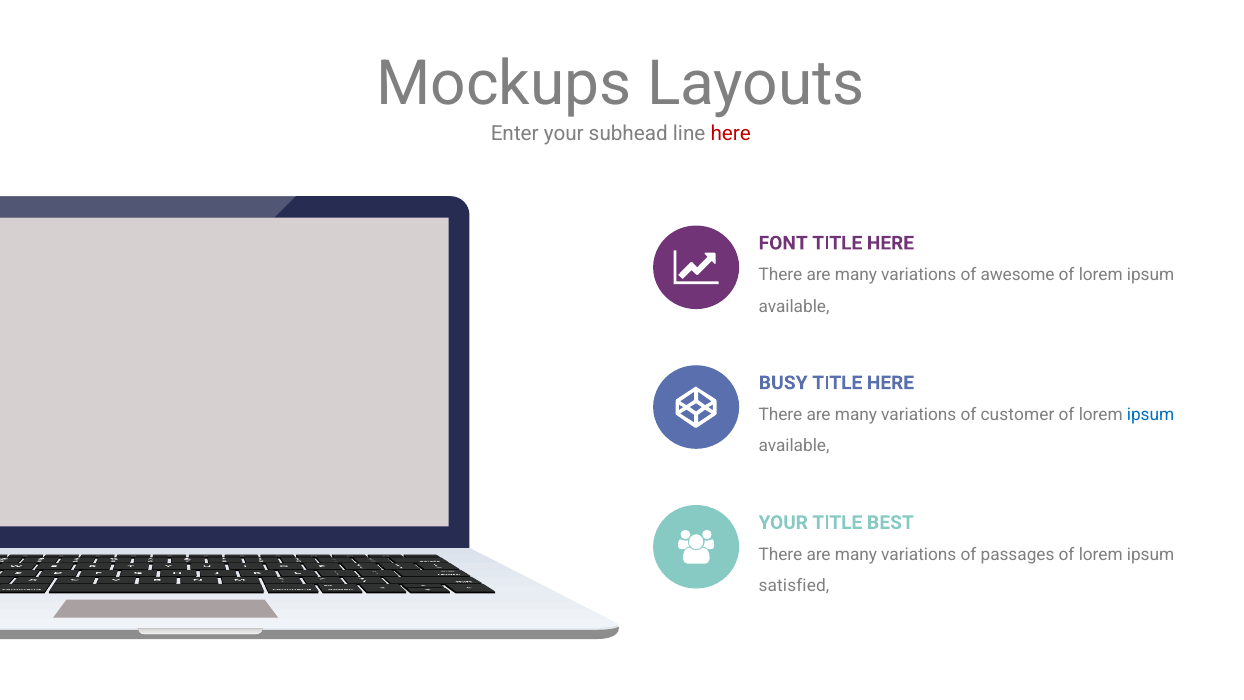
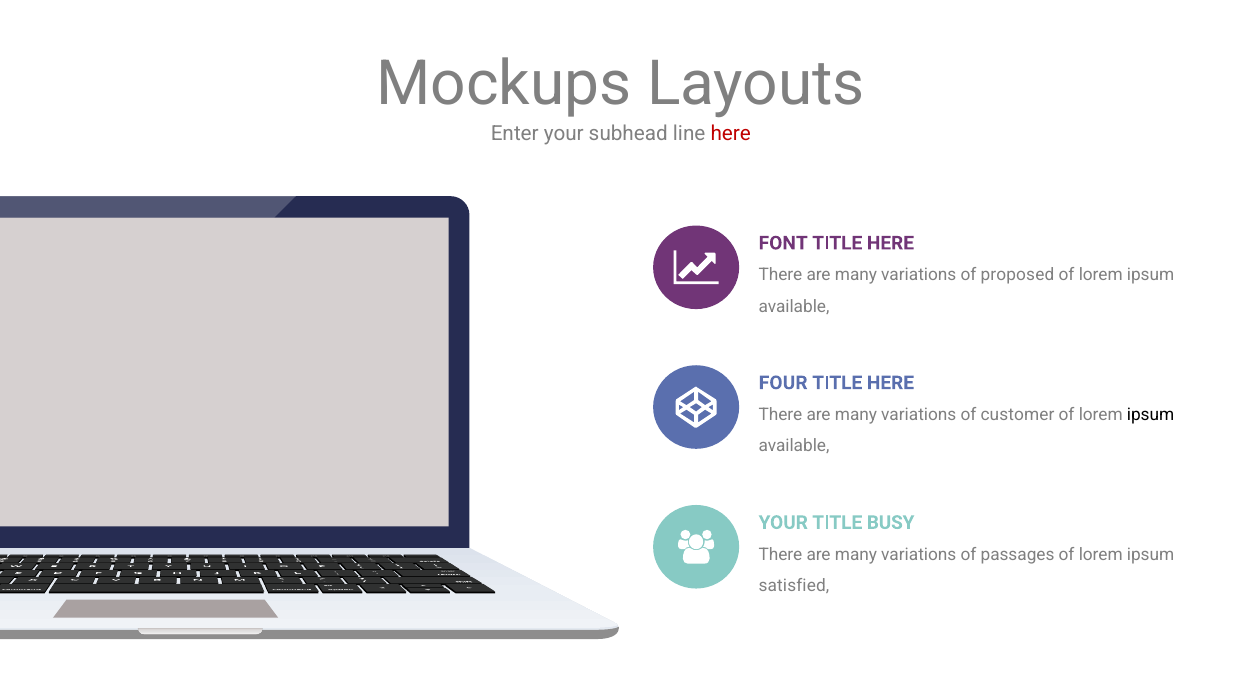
awesome: awesome -> proposed (1017, 275)
BUSY: BUSY -> FOUR (783, 383)
ipsum colour: blue -> black (1151, 415)
BEST: BEST -> BUSY (891, 522)
